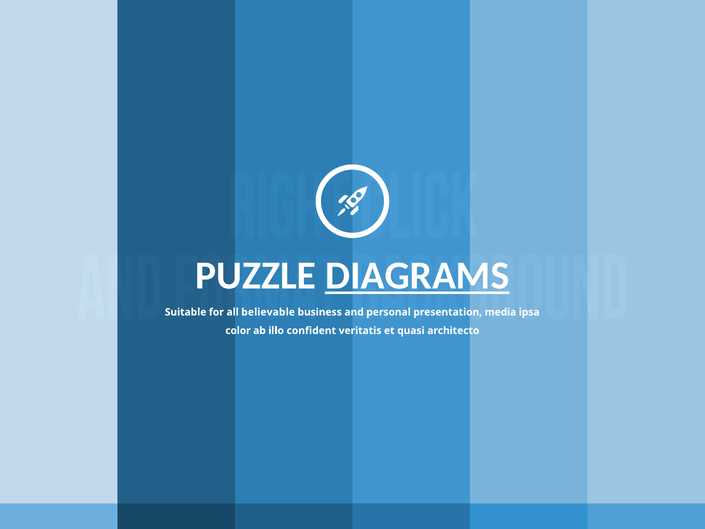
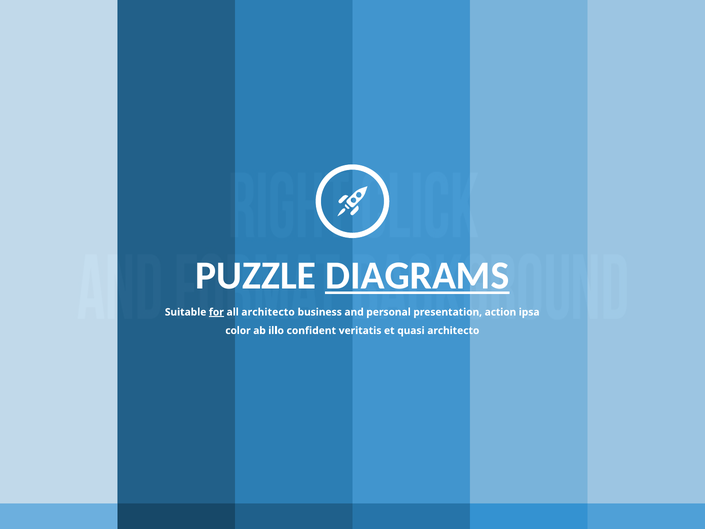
for underline: none -> present (216, 312)
all believable: believable -> architecto (268, 312)
media: media -> action (500, 312)
